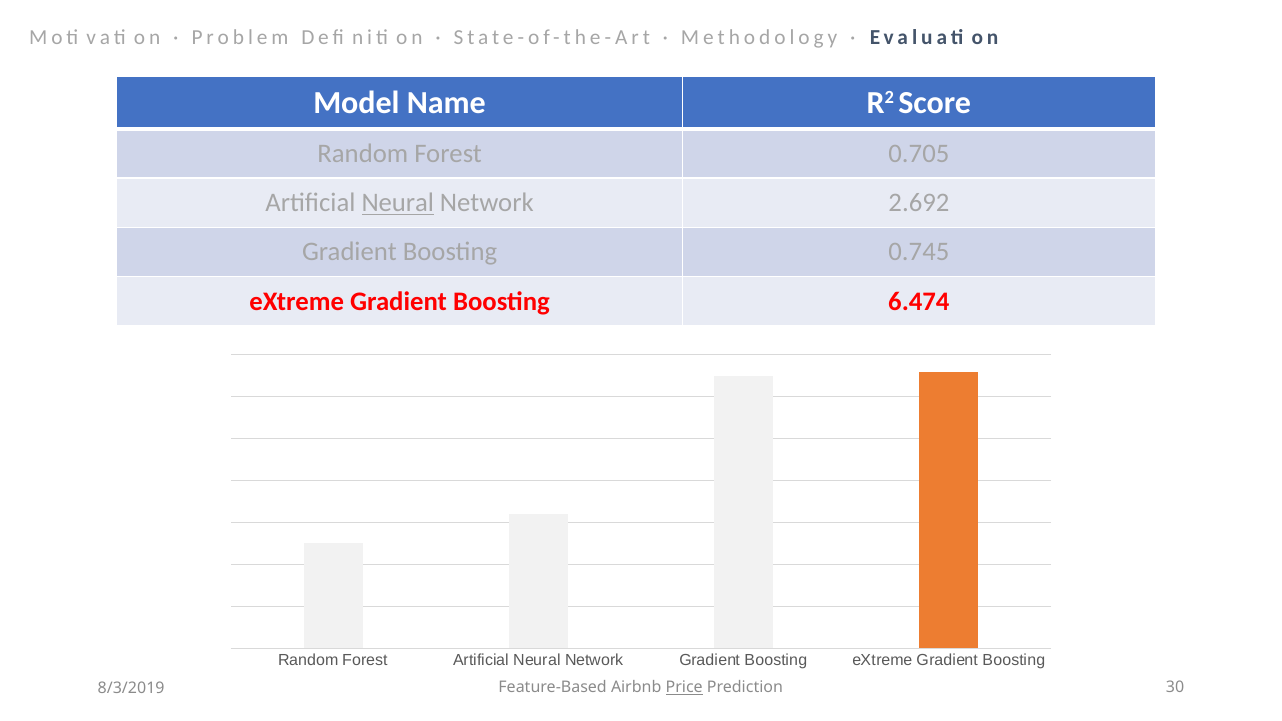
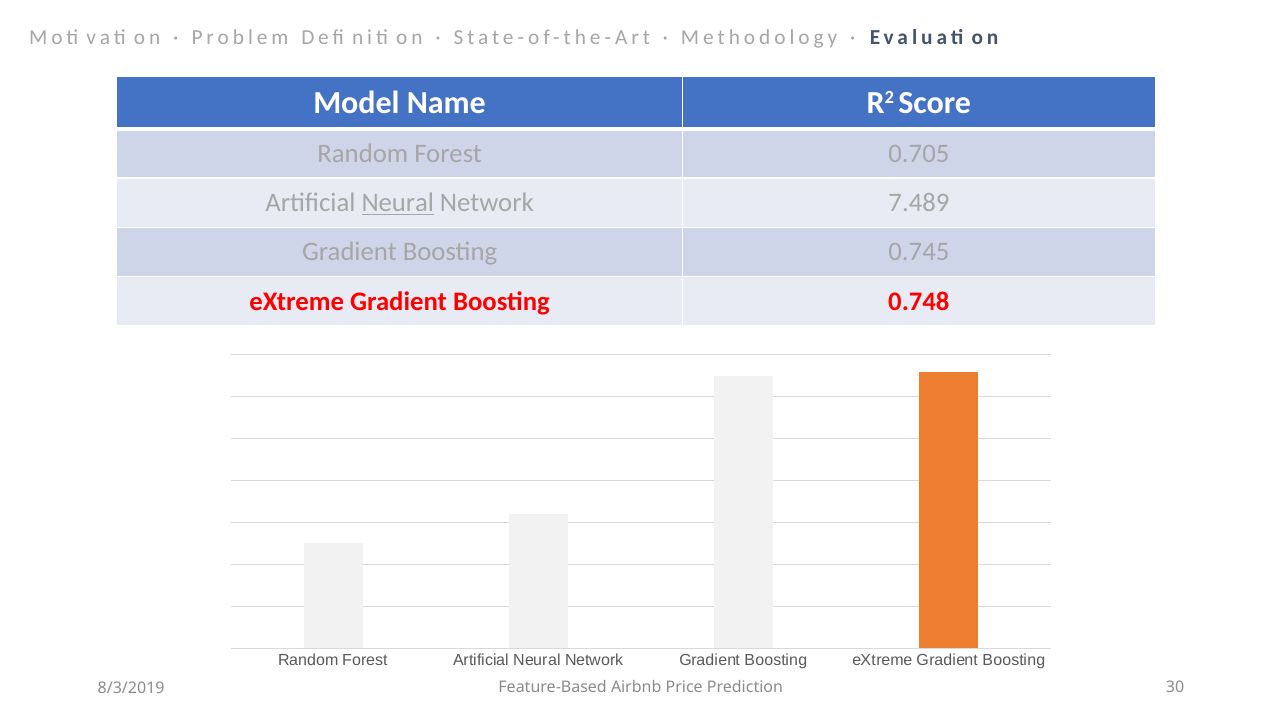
2.692: 2.692 -> 7.489 (919, 203)
6.474: 6.474 -> 0.748 (919, 301)
Price underline: present -> none (684, 687)
